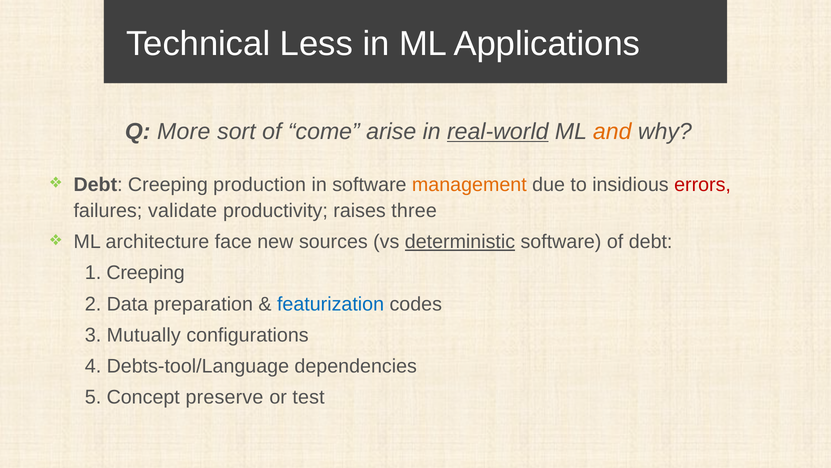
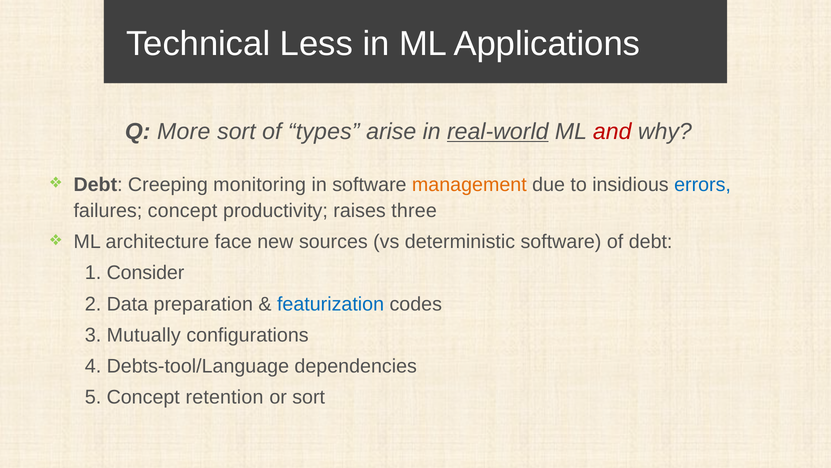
come: come -> types (324, 131)
and colour: orange -> red (612, 131)
production: production -> monitoring (260, 184)
errors colour: red -> blue (703, 184)
failures validate: validate -> concept (183, 210)
deterministic underline: present -> none (460, 241)
Creeping: Creeping -> Consider (146, 273)
preserve: preserve -> retention (224, 397)
or test: test -> sort (309, 397)
